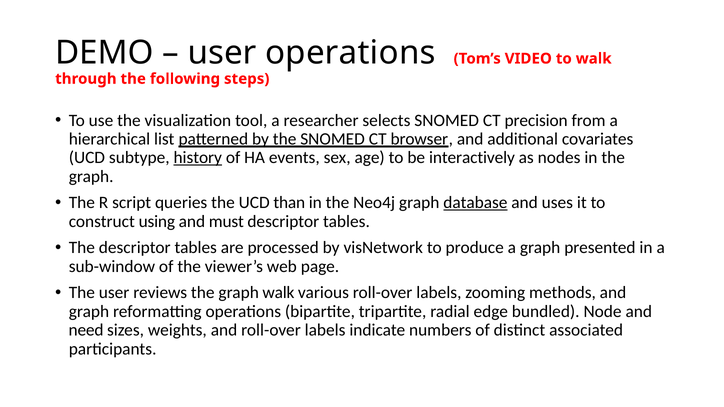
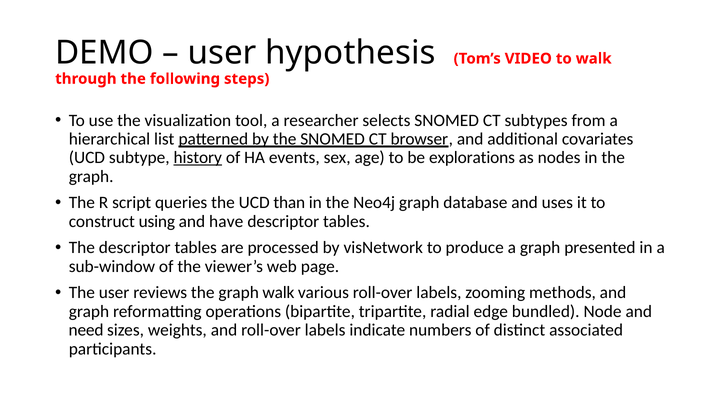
user operations: operations -> hypothesis (350, 53)
precision: precision -> subtypes (536, 120)
interactively: interactively -> explorations (472, 158)
database underline: present -> none (475, 203)
must: must -> have (226, 222)
